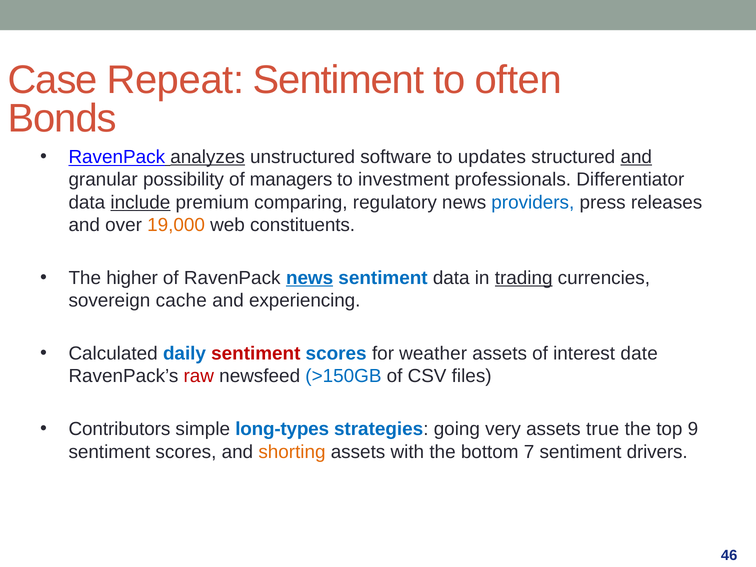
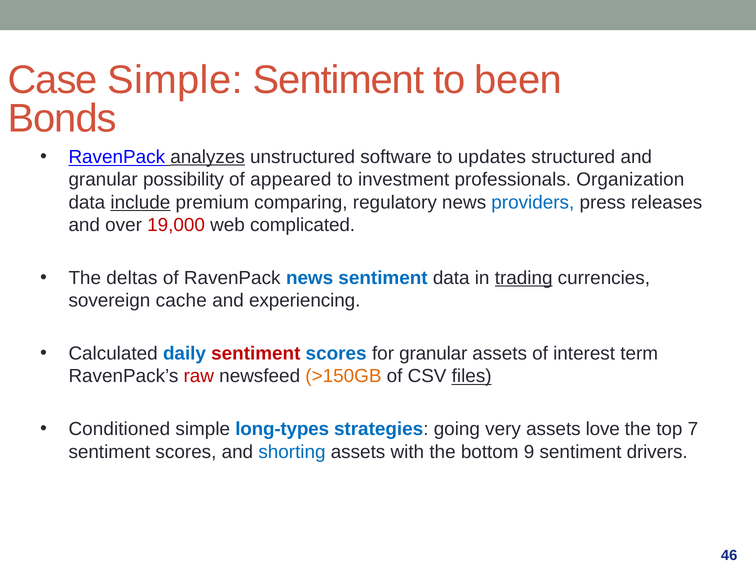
Case Repeat: Repeat -> Simple (175, 80)
often: often -> been (518, 80)
and underline: present -> none (636, 157)
managers: managers -> appeared (291, 180)
Differentiator: Differentiator -> Organization (630, 180)
19,000 colour: orange -> red (176, 225)
constituents: constituents -> complicated (303, 225)
higher: higher -> deltas (132, 278)
news underline: present -> none (310, 278)
for weather: weather -> granular (433, 354)
date: date -> term (639, 354)
>150GB colour: blue -> orange (343, 376)
files underline: none -> present (472, 376)
Contributors: Contributors -> Conditioned (119, 429)
true: true -> love (603, 429)
9: 9 -> 7 (693, 429)
shorting colour: orange -> blue (292, 452)
7: 7 -> 9 (529, 452)
